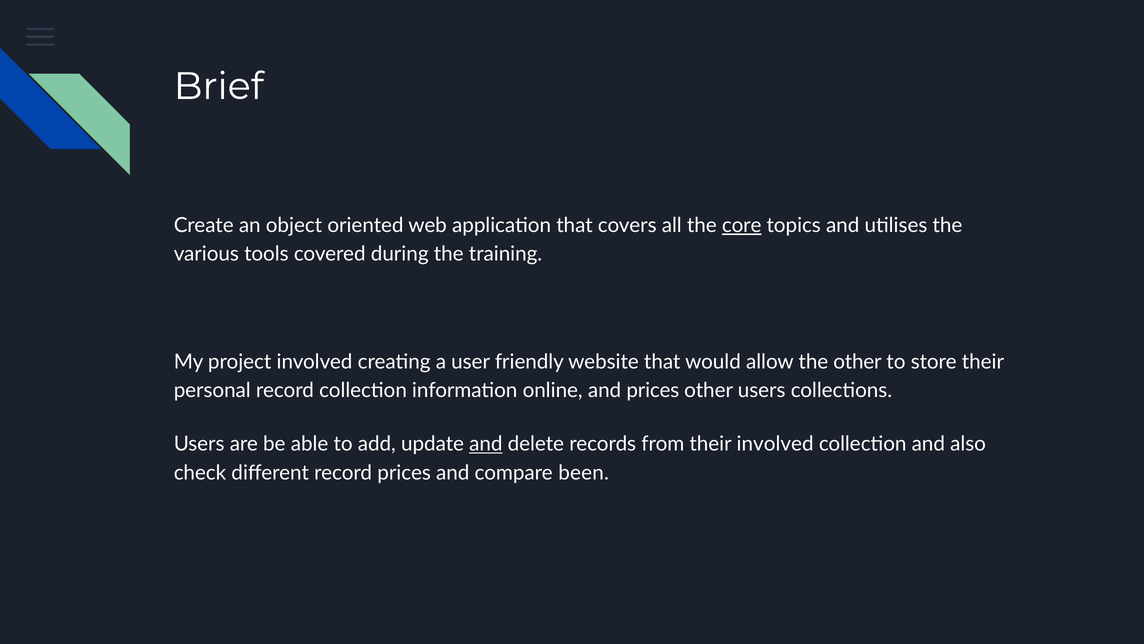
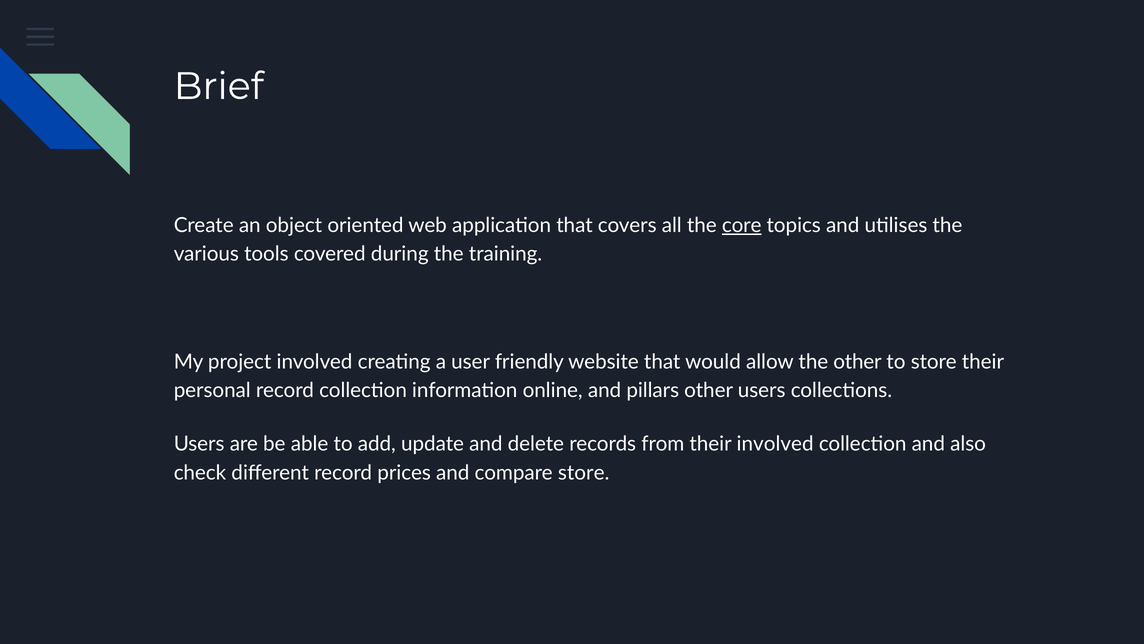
and prices: prices -> pillars (653, 390)
and underline: present -> none (486, 444)
compare been: been -> store (584, 472)
